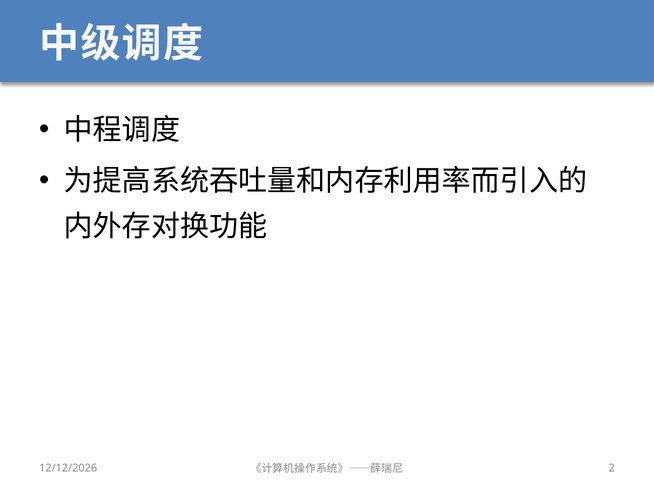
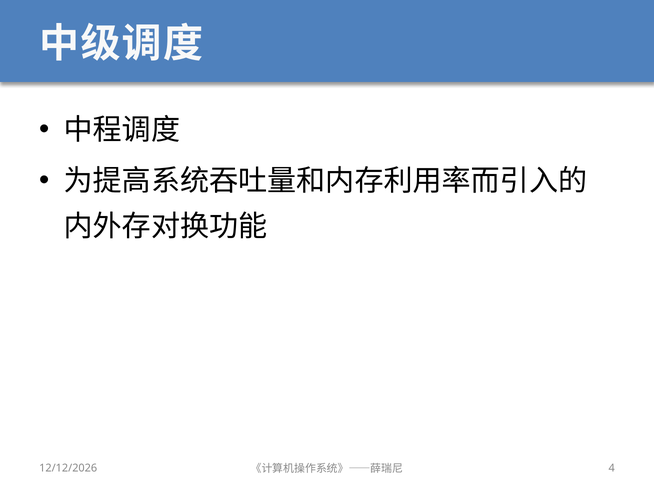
2: 2 -> 4 (612, 468)
